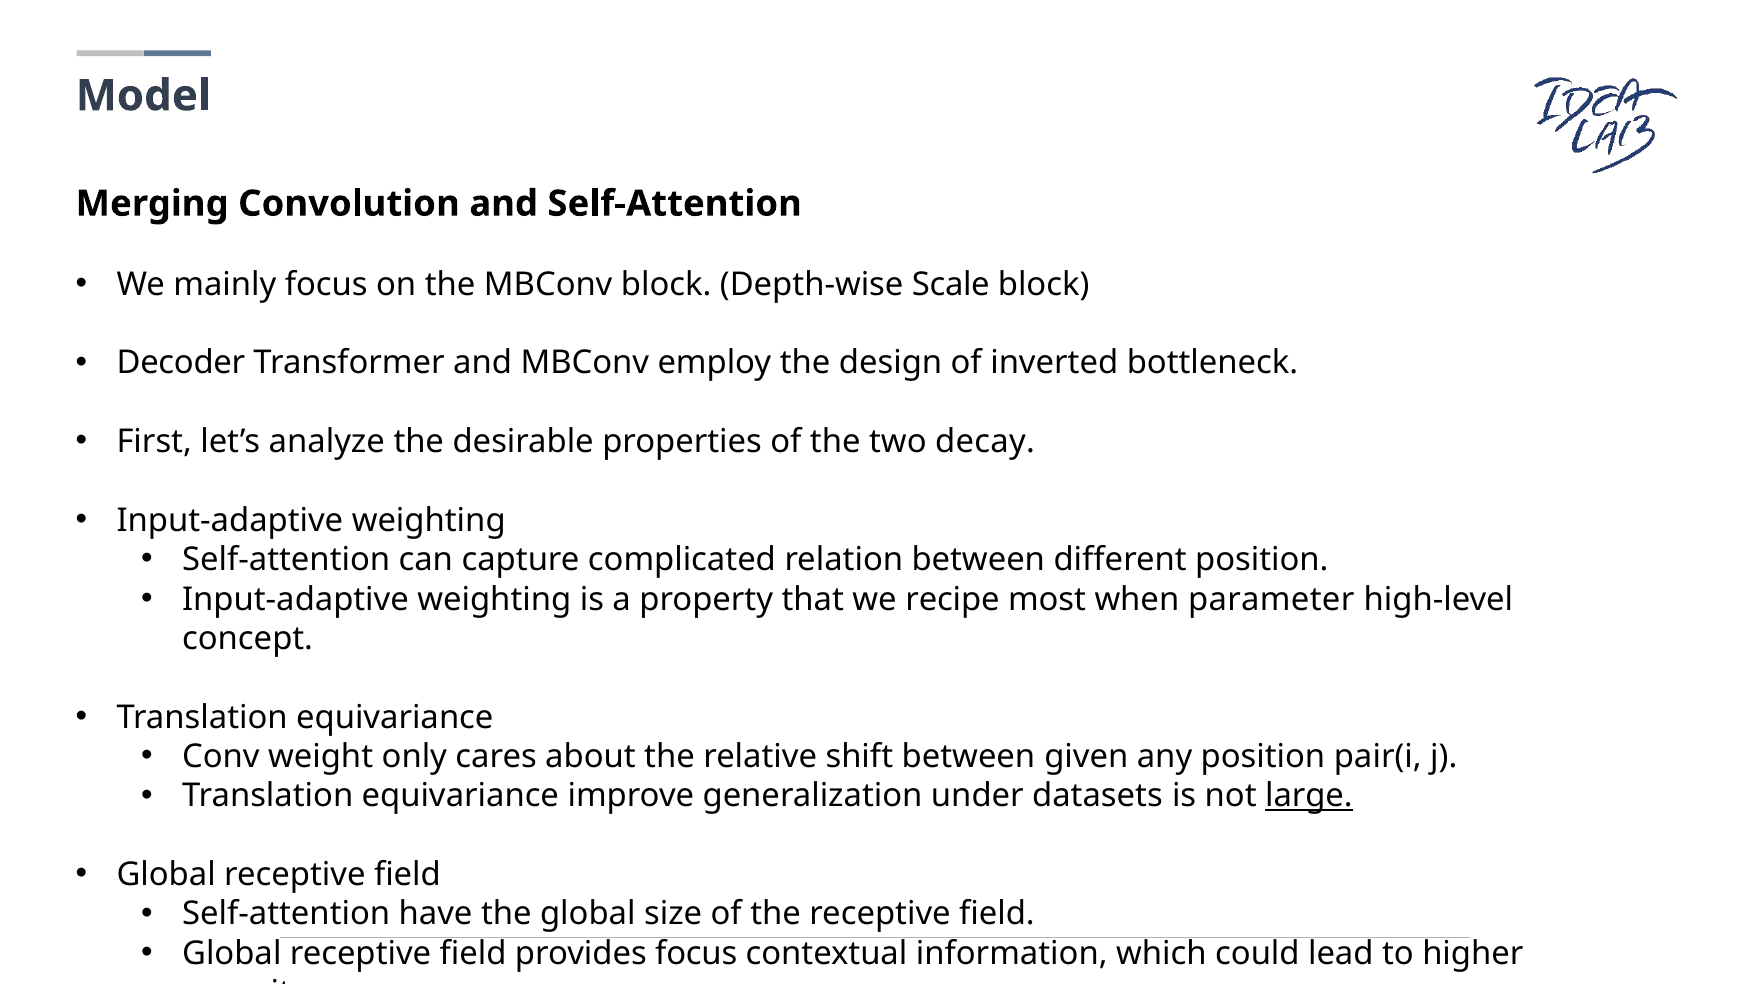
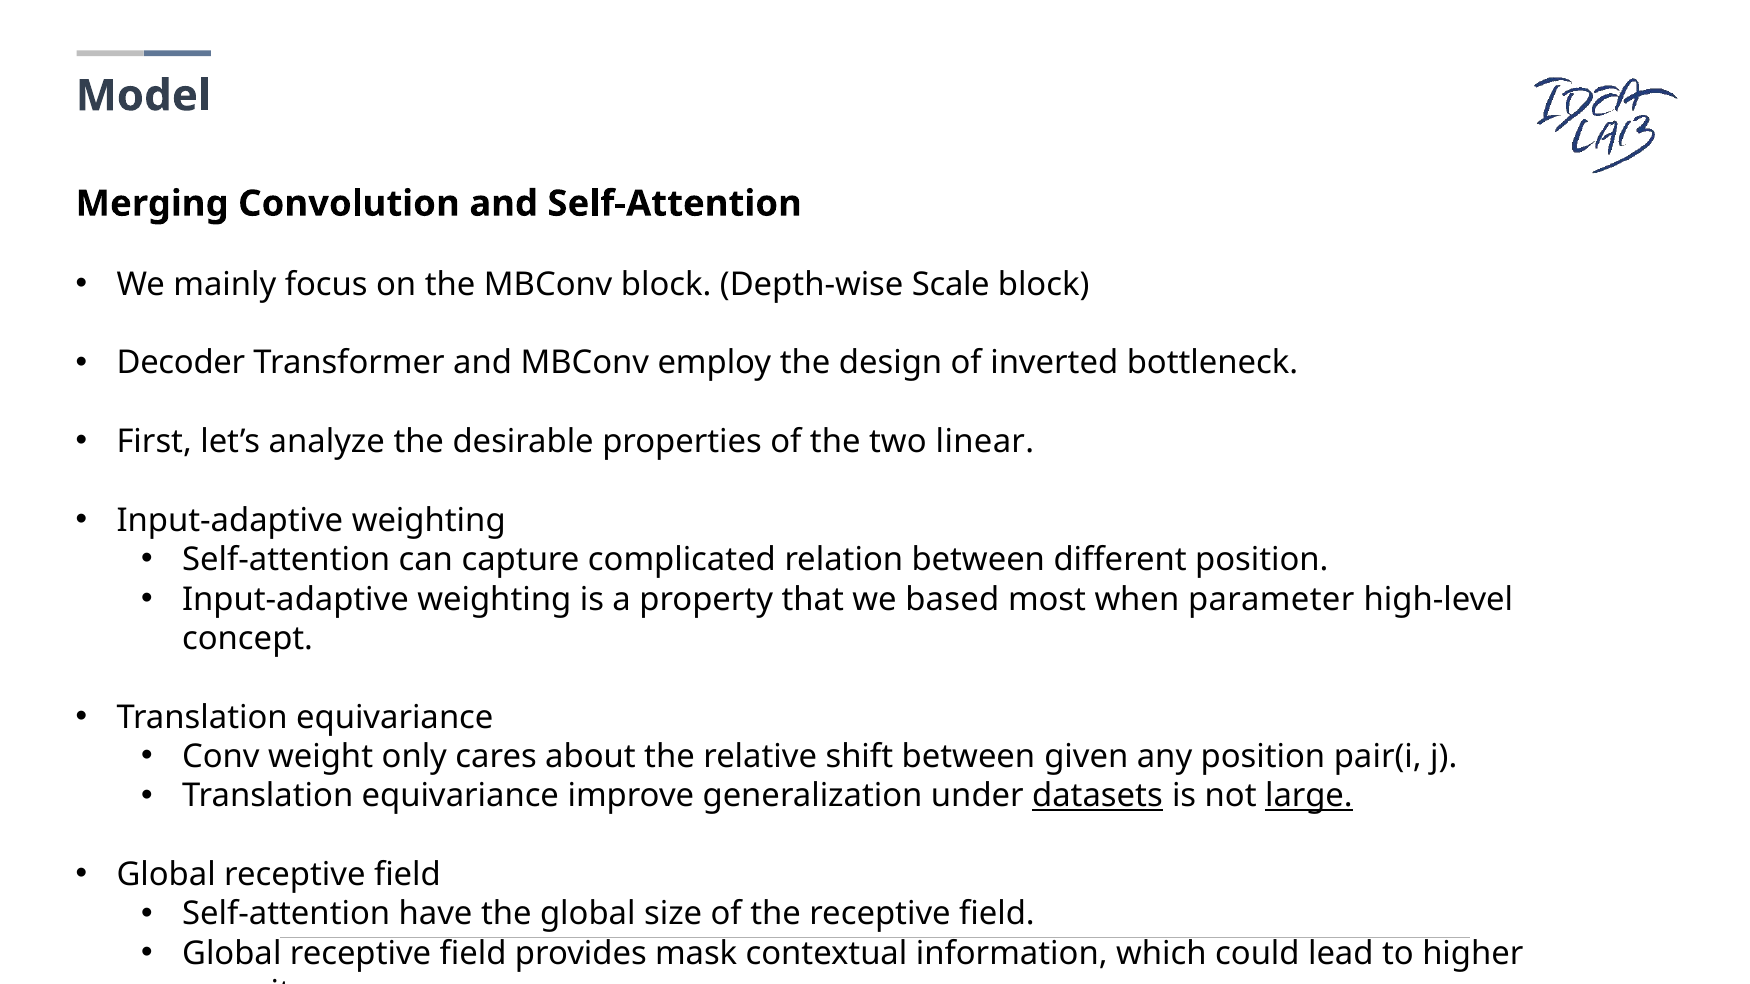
decay: decay -> linear (985, 442)
recipe: recipe -> based (952, 599)
datasets underline: none -> present (1097, 796)
provides focus: focus -> mask (696, 954)
